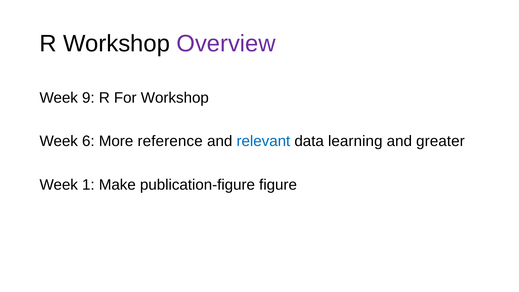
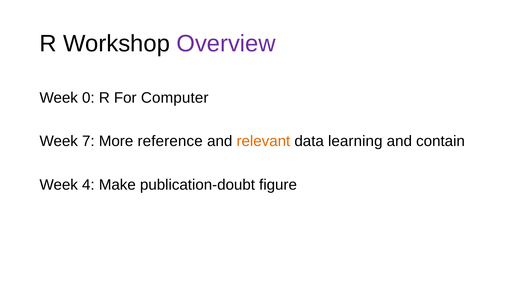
9: 9 -> 0 (88, 98)
For Workshop: Workshop -> Computer (175, 98)
6: 6 -> 7 (88, 141)
relevant colour: blue -> orange (263, 141)
greater: greater -> contain (441, 141)
1: 1 -> 4 (88, 185)
publication-figure: publication-figure -> publication-doubt (197, 185)
